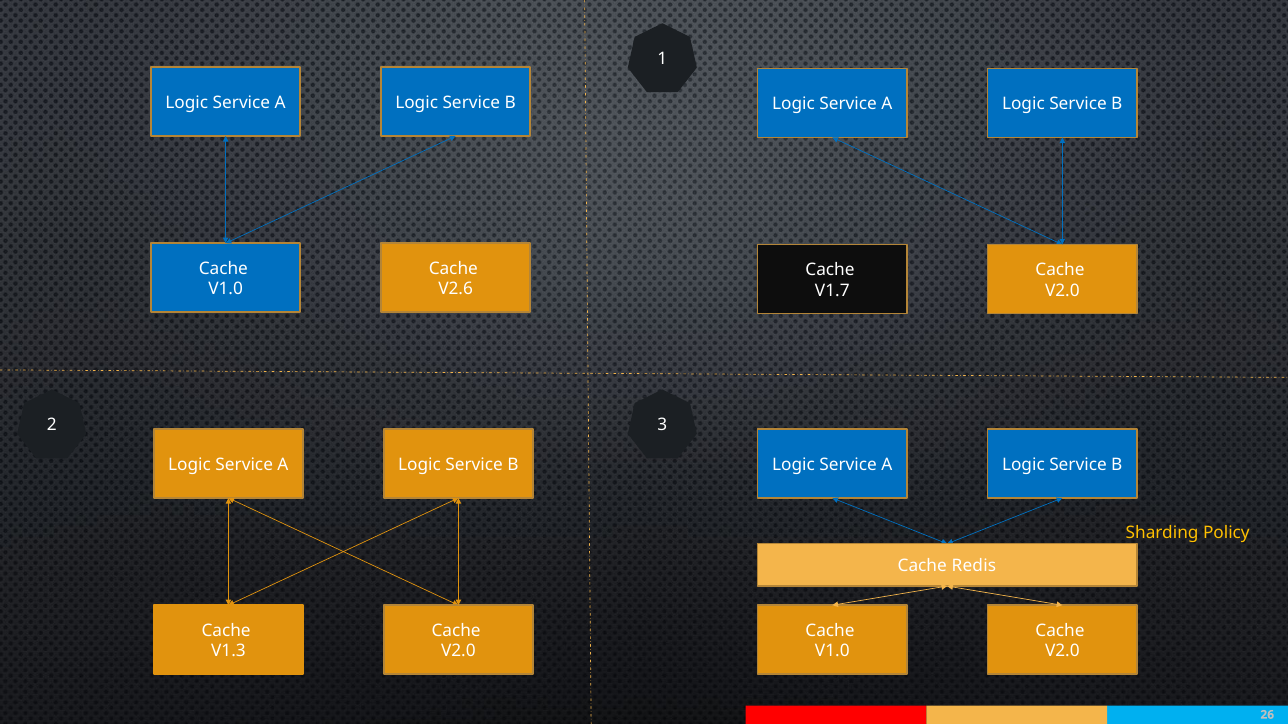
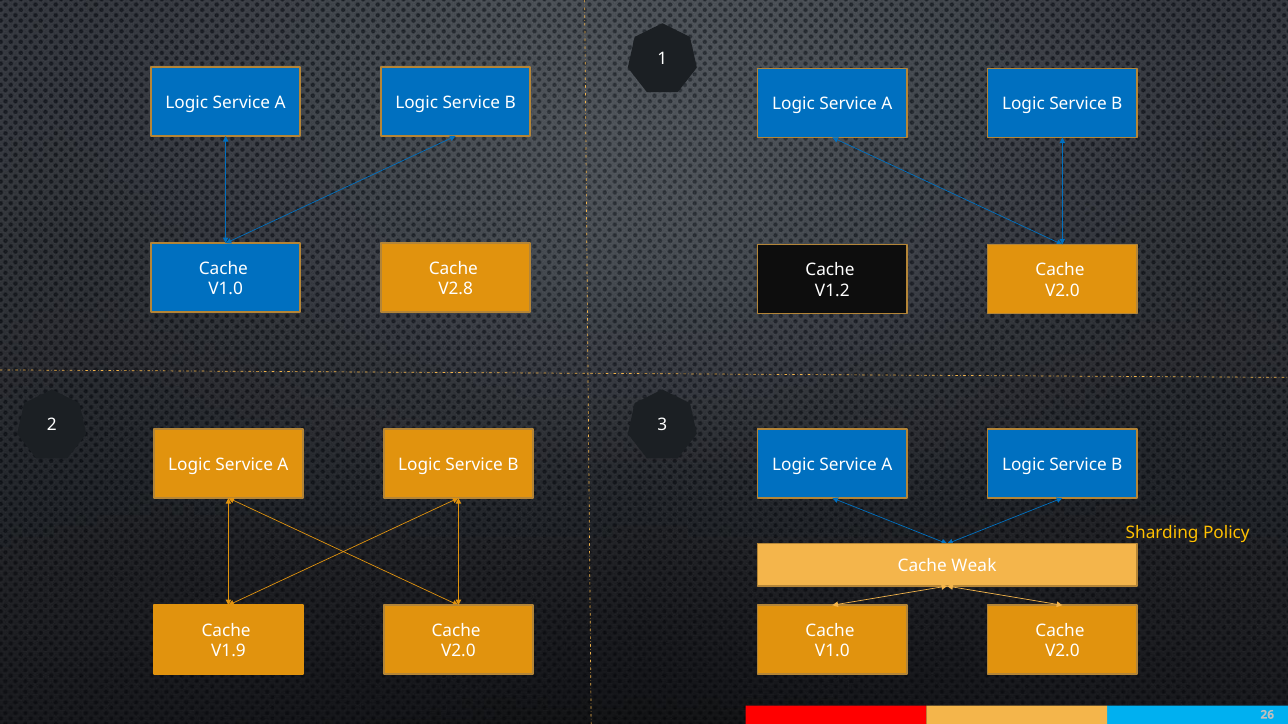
V2.6: V2.6 -> V2.8 (456, 289)
V1.7: V1.7 -> V1.2 (832, 291)
Redis: Redis -> Weak (974, 566)
V1.3: V1.3 -> V1.9 (228, 652)
